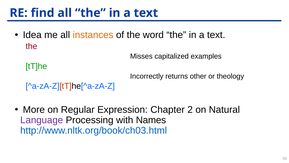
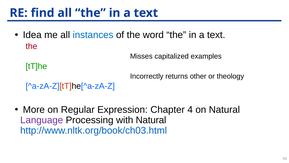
instances colour: orange -> blue (93, 35)
2: 2 -> 4 (190, 109)
with Names: Names -> Natural (151, 120)
